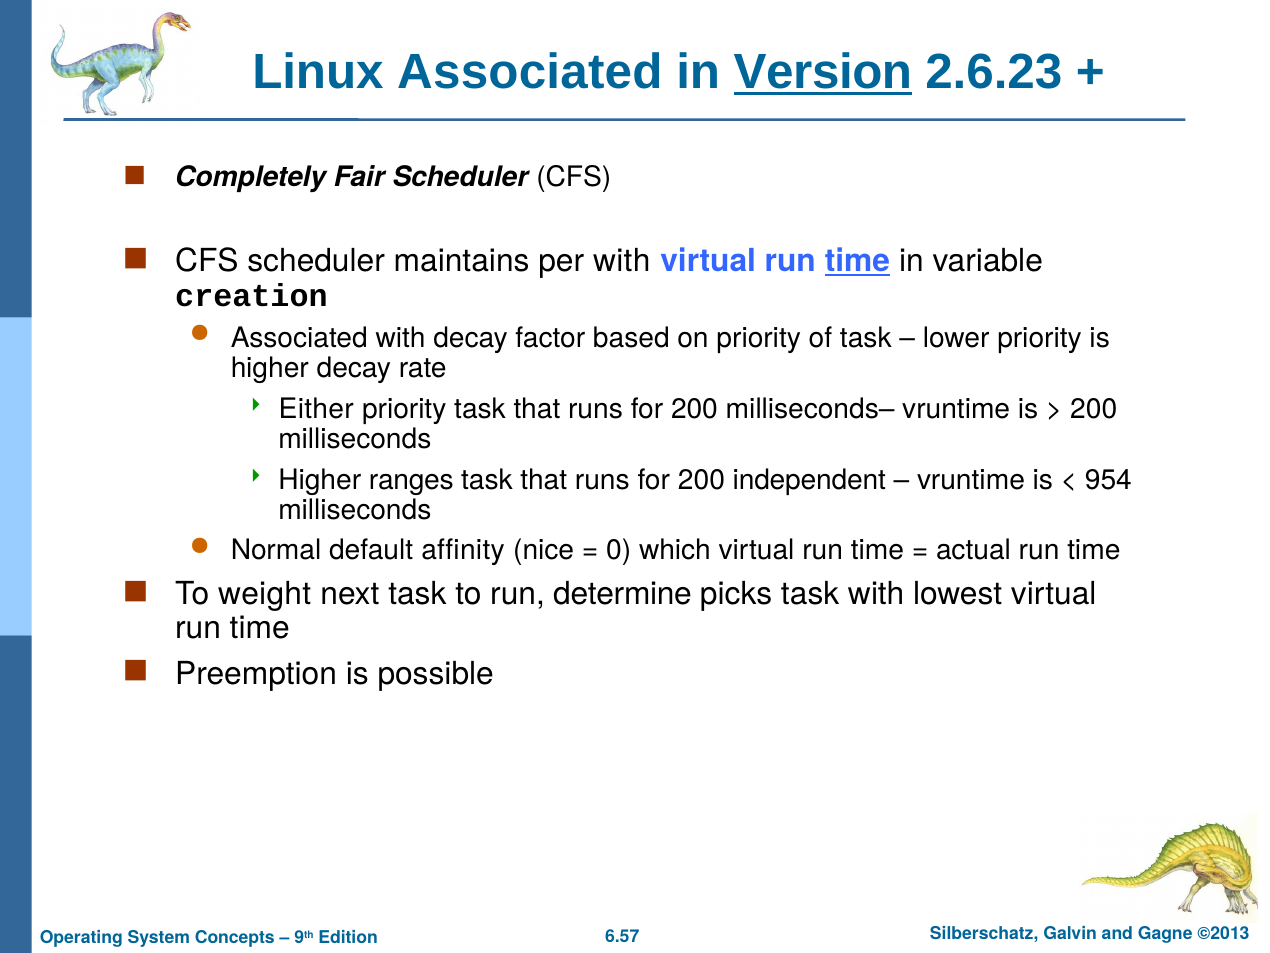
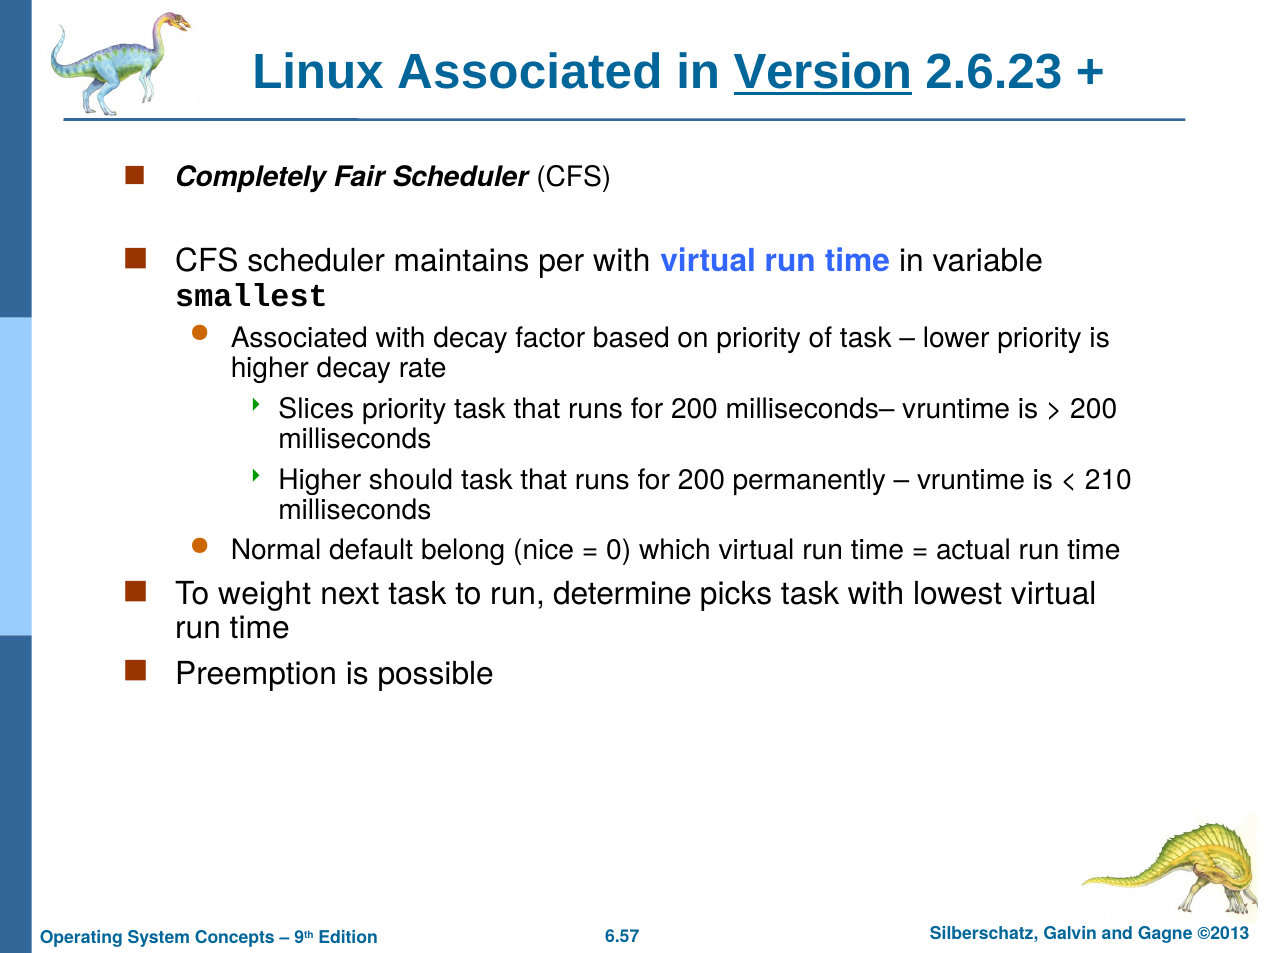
time underline: present -> none (857, 261)
creation: creation -> smallest (251, 296)
Either: Either -> Slices (316, 409)
ranges: ranges -> should (411, 479)
independent: independent -> permanently (809, 479)
954: 954 -> 210 (1108, 479)
affinity: affinity -> belong (463, 550)
